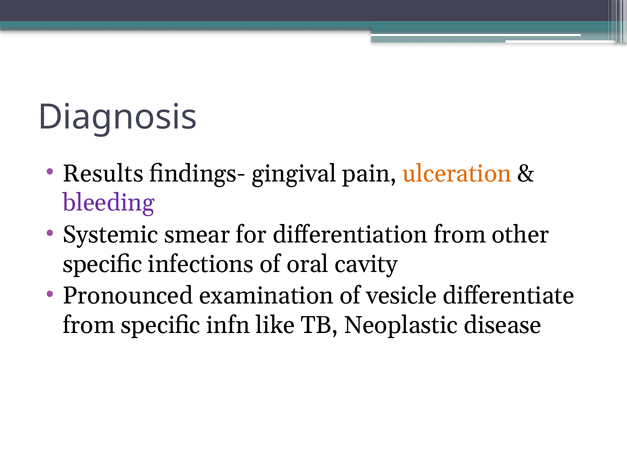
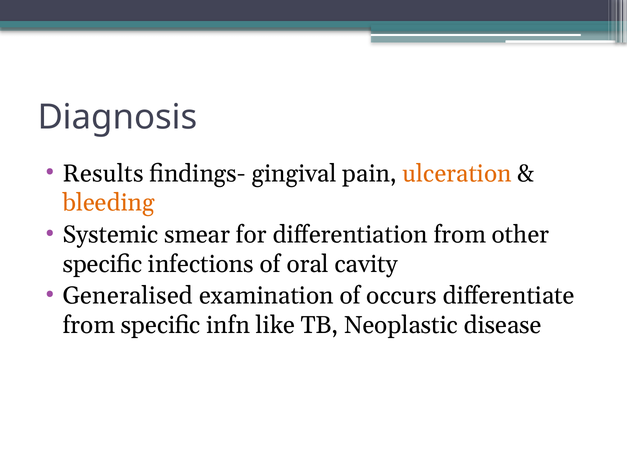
bleeding colour: purple -> orange (109, 203)
Pronounced: Pronounced -> Generalised (128, 296)
vesicle: vesicle -> occurs (401, 296)
